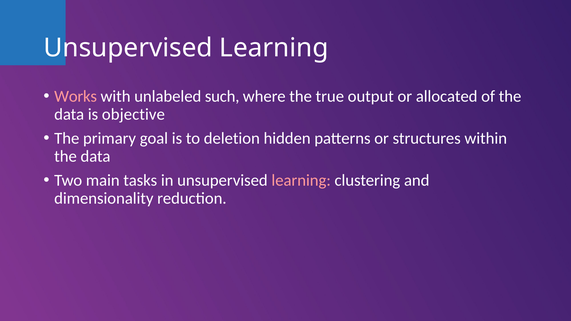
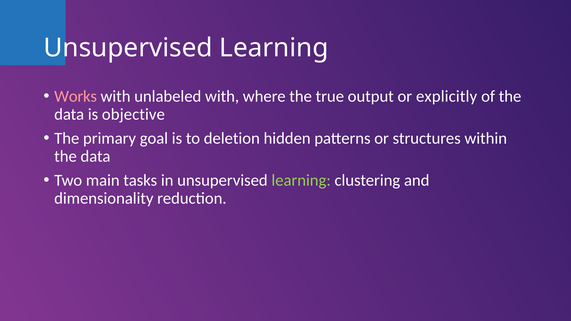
unlabeled such: such -> with (222, 97)
allocated: allocated -> explicitly (447, 97)
learning colour: pink -> light green (301, 180)
